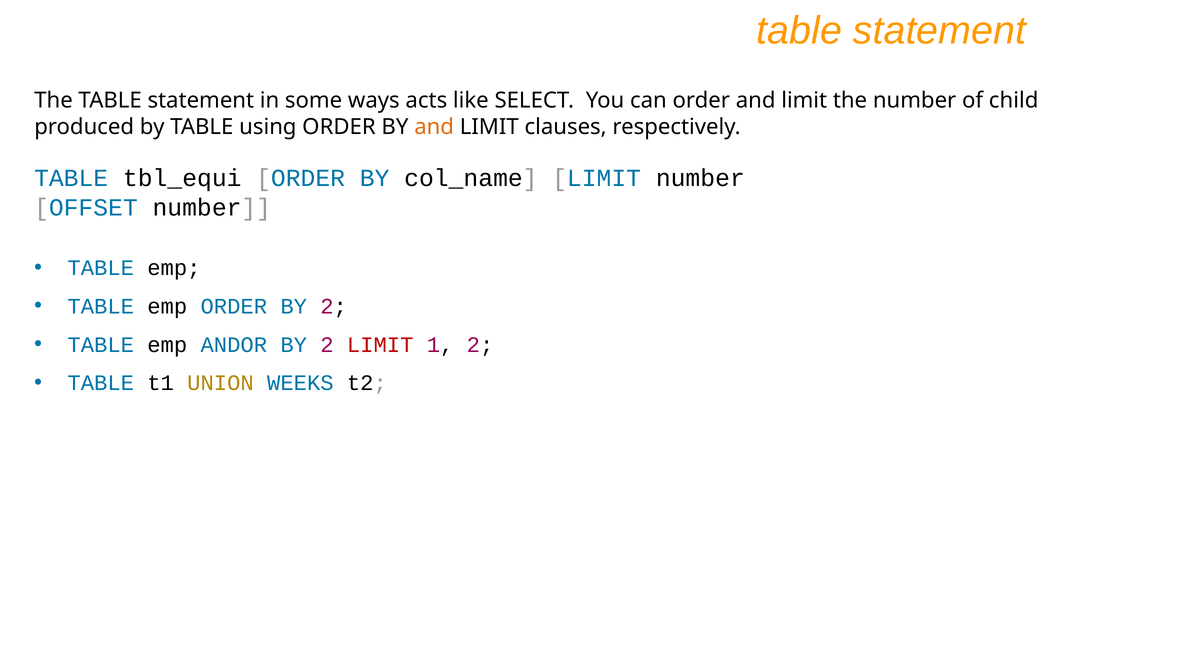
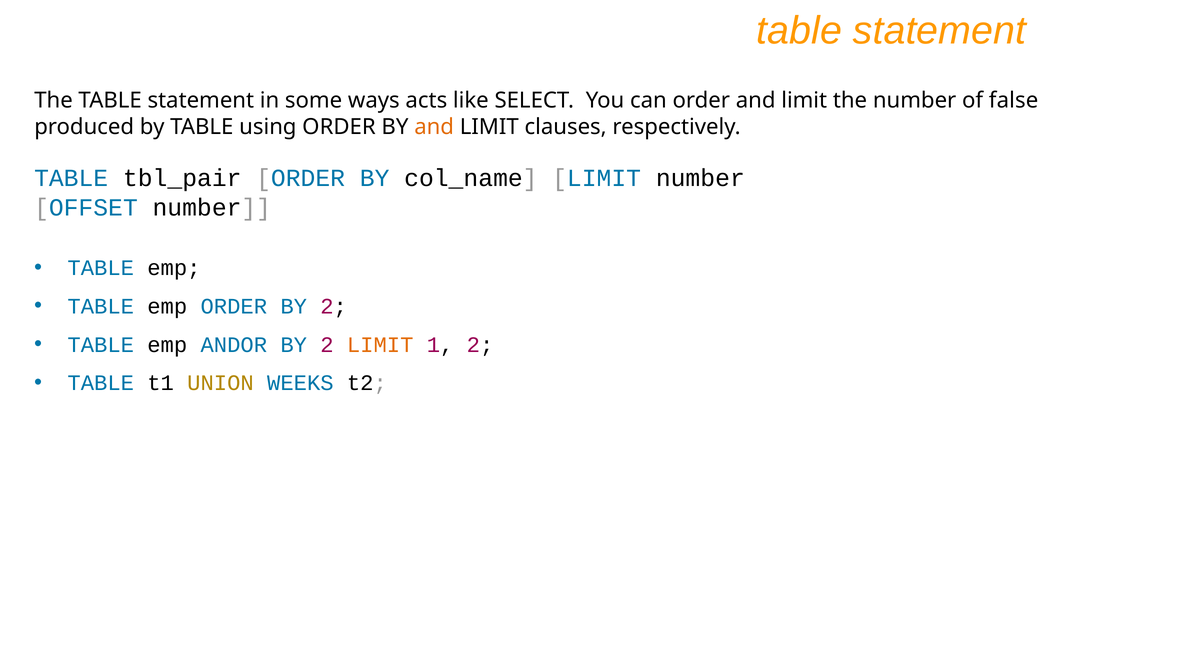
child: child -> false (1014, 101)
tbl_equi: tbl_equi -> tbl_pair (182, 178)
LIMIT colour: red -> orange (380, 345)
